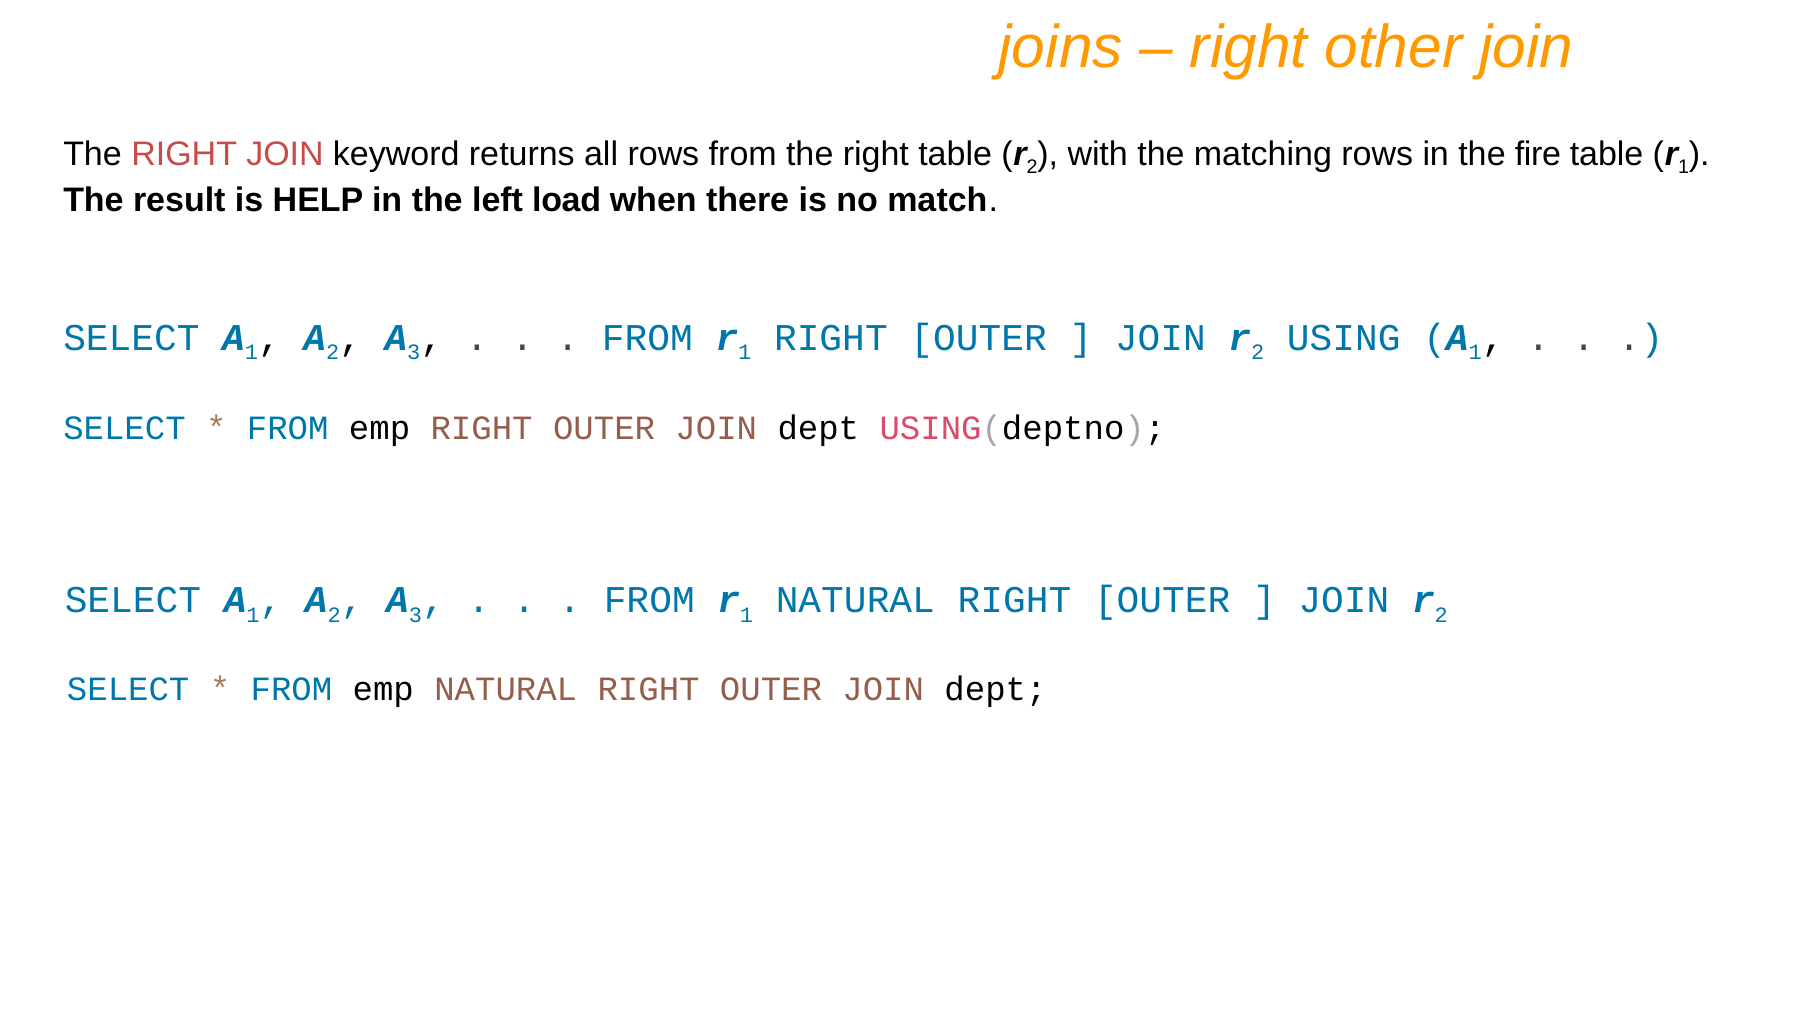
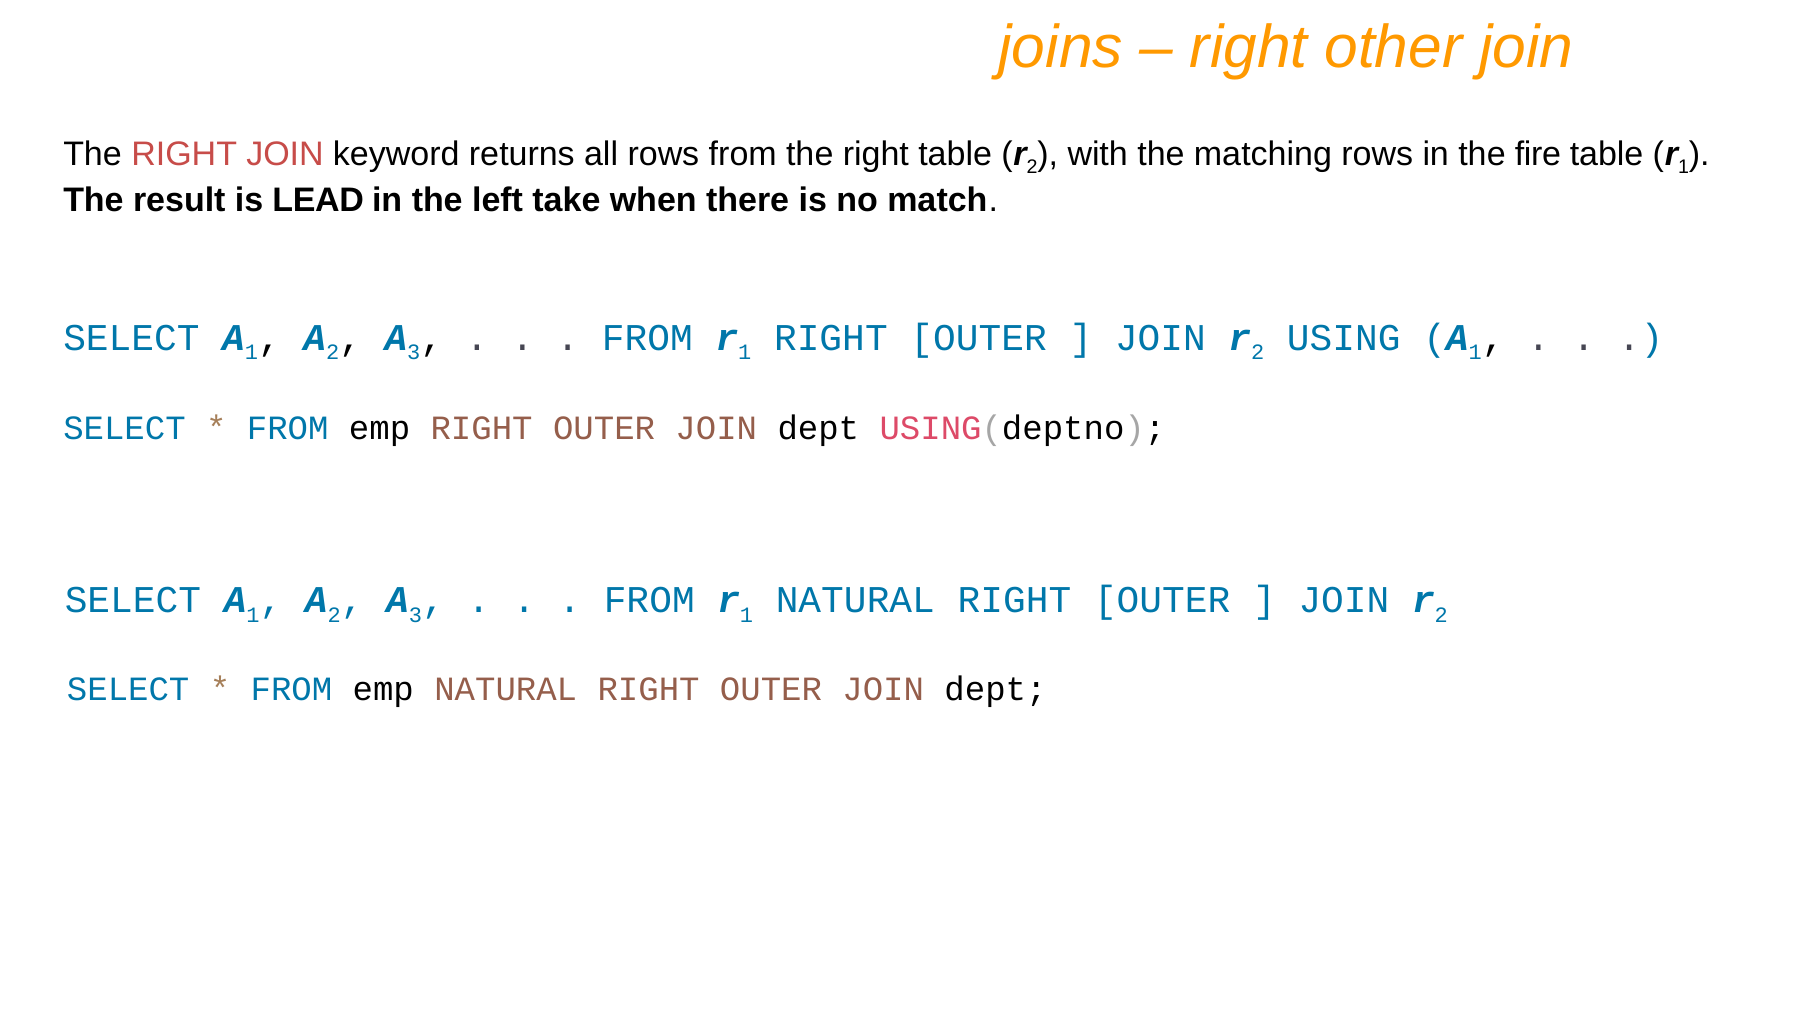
HELP: HELP -> LEAD (318, 201)
load: load -> take (566, 201)
